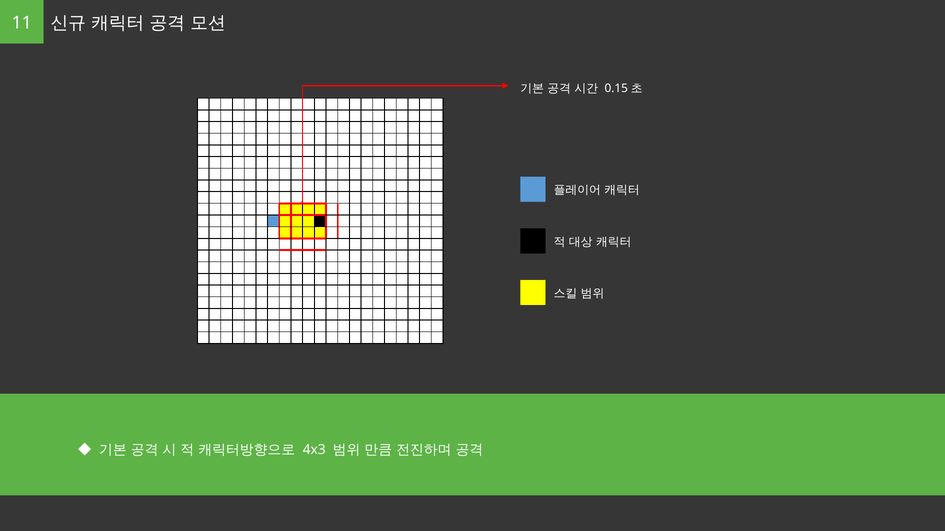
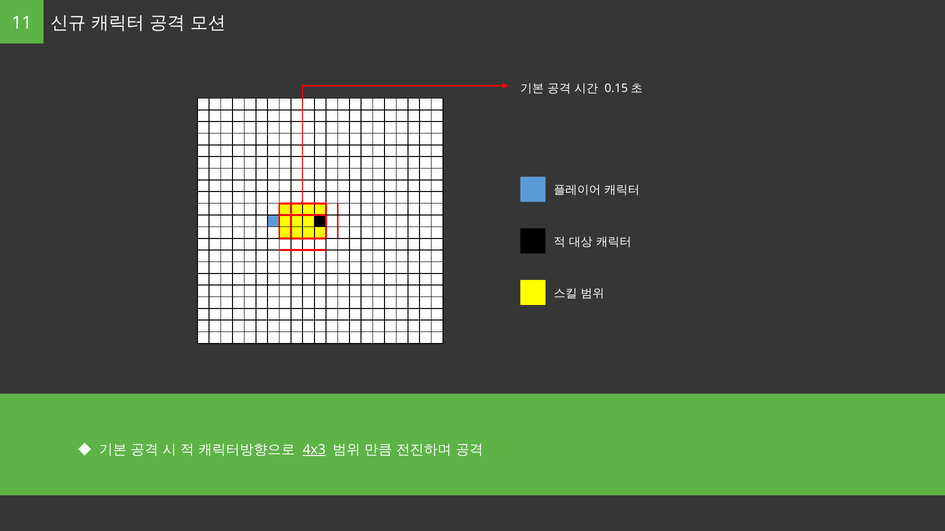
4x3 underline: none -> present (314, 450)
